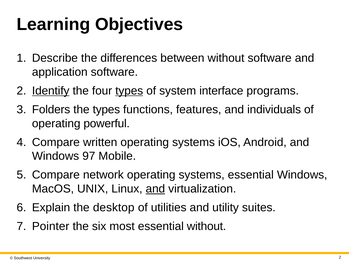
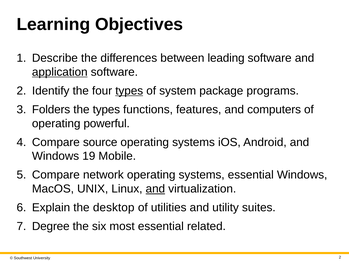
between without: without -> leading (226, 58)
application underline: none -> present (60, 72)
Identify underline: present -> none (51, 91)
interface: interface -> package (221, 91)
individuals: individuals -> computers (274, 110)
written: written -> source (100, 143)
97: 97 -> 19 (89, 157)
Pointer: Pointer -> Degree (51, 227)
essential without: without -> related (206, 227)
